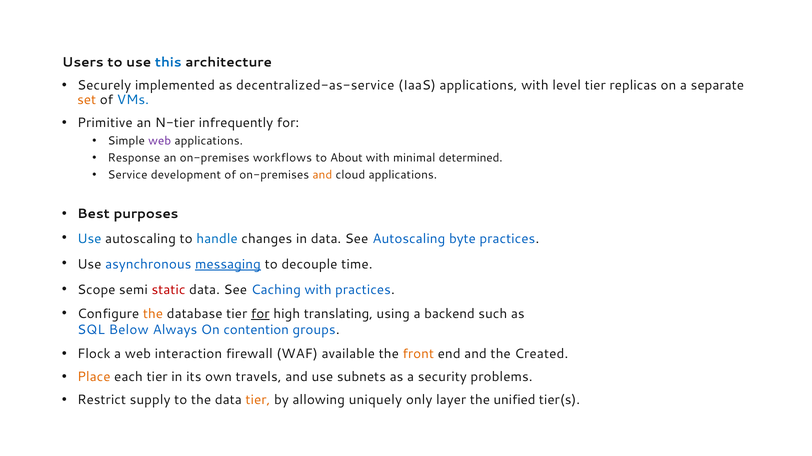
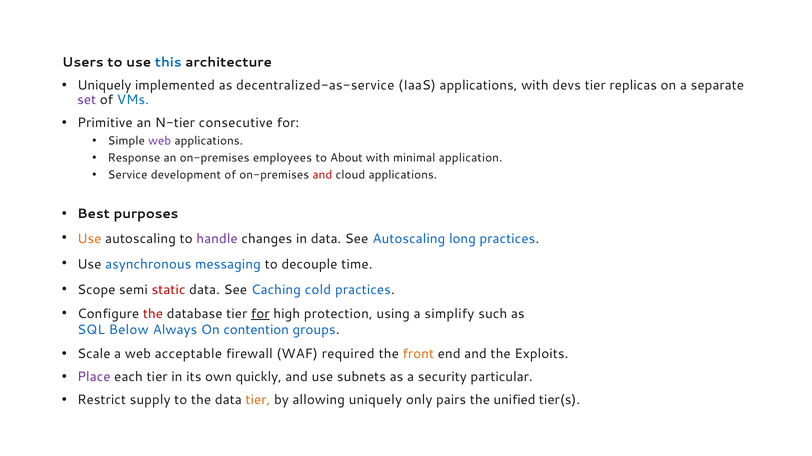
Securely: Securely -> Uniquely (104, 85)
level: level -> devs (567, 85)
set colour: orange -> purple (87, 100)
infrequently: infrequently -> consecutive (236, 123)
workflows: workflows -> employees (283, 158)
determined: determined -> application (471, 158)
and colour: orange -> red (322, 175)
Use colour: blue -> orange (89, 239)
handle colour: blue -> purple (217, 239)
byte: byte -> long (462, 239)
messaging underline: present -> none (228, 265)
Caching with: with -> cold (318, 290)
the colour: orange -> red (153, 314)
translating: translating -> protection (338, 314)
backend: backend -> simplify (449, 314)
Flock: Flock -> Scale (94, 354)
interaction: interaction -> acceptable (188, 354)
available: available -> required (348, 354)
Created: Created -> Exploits (541, 354)
Place colour: orange -> purple (94, 377)
travels: travels -> quickly (259, 377)
problems: problems -> particular (502, 377)
layer: layer -> pairs (451, 400)
